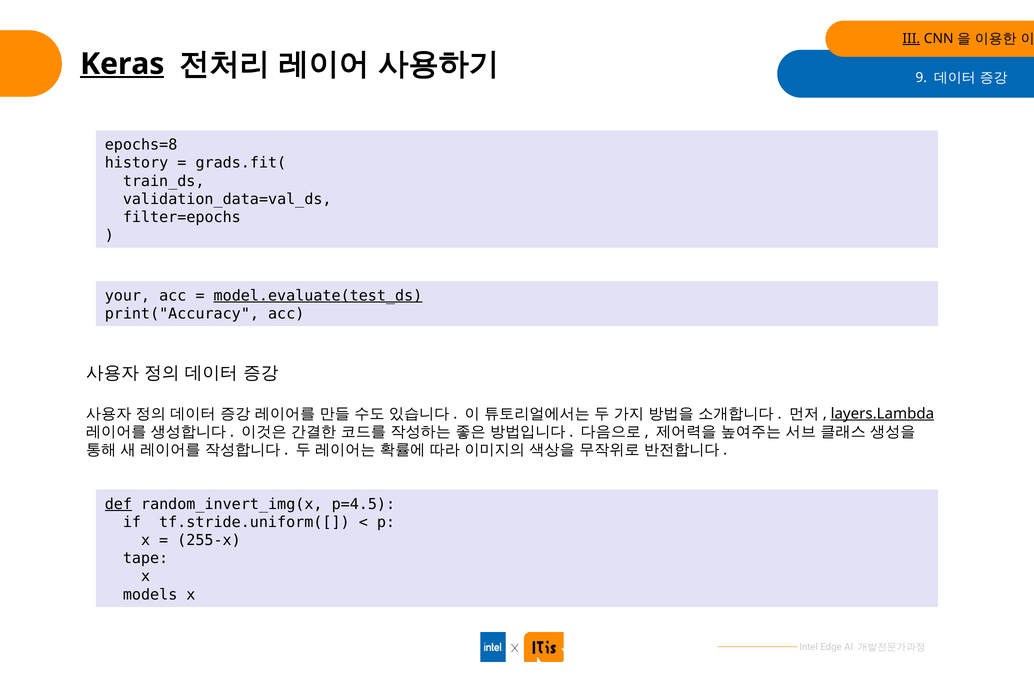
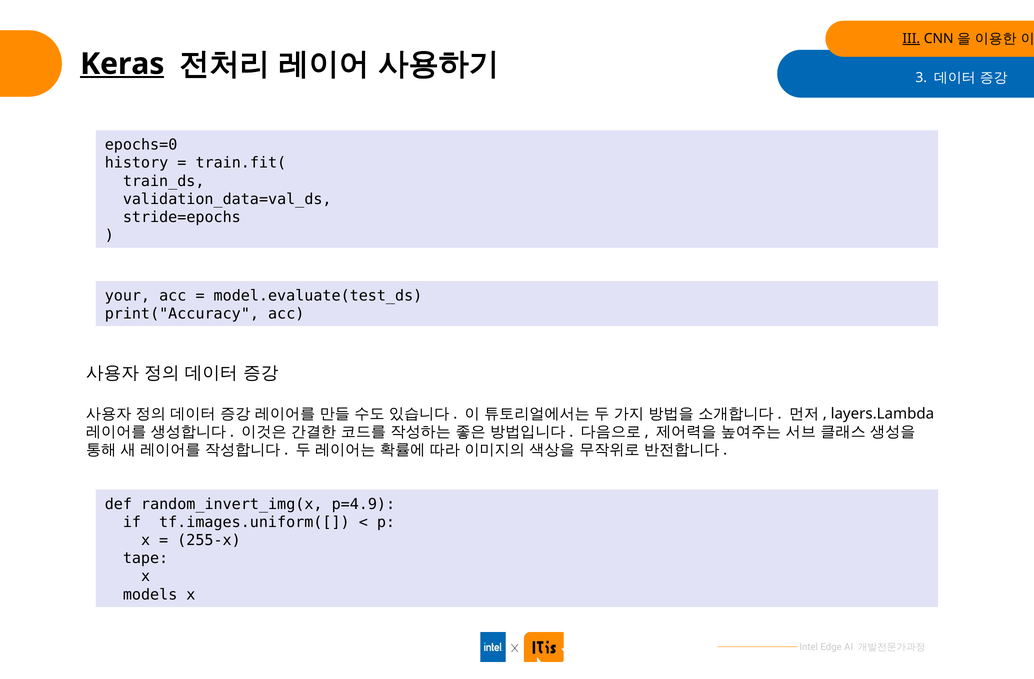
9: 9 -> 3 (921, 78)
epochs=8: epochs=8 -> epochs=0 (141, 145)
grads.fit(: grads.fit( -> train.fit( (241, 163)
filter=epochs: filter=epochs -> stride=epochs (182, 217)
model.evaluate(test_ds underline: present -> none (318, 296)
layers.Lambda underline: present -> none (882, 414)
def underline: present -> none (118, 504)
p=4.5: p=4.5 -> p=4.9 (363, 504)
tf.stride.uniform([: tf.stride.uniform([ -> tf.images.uniform([ (254, 522)
